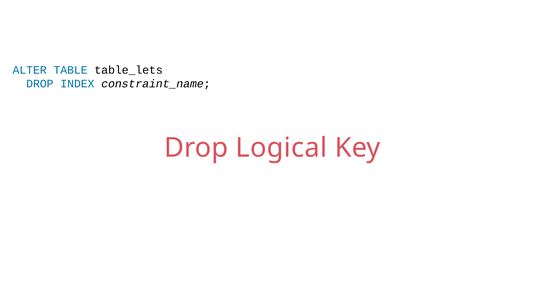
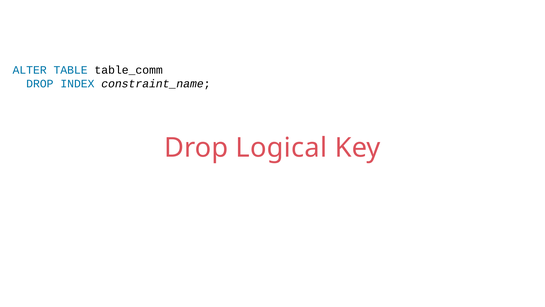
table_lets: table_lets -> table_comm (129, 70)
